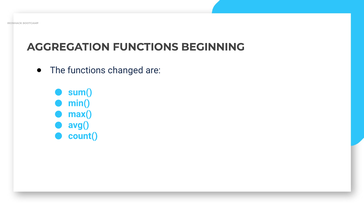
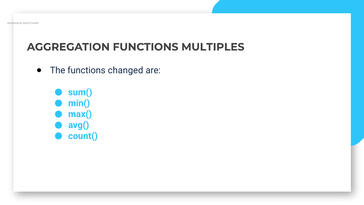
BEGINNING: BEGINNING -> MULTIPLES (213, 47)
